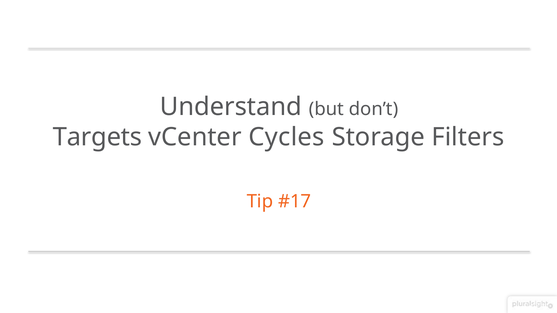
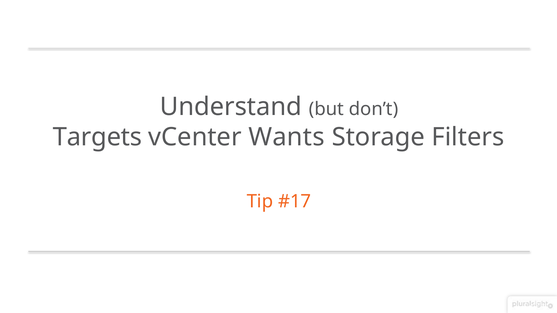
Cycles: Cycles -> Wants (287, 137)
